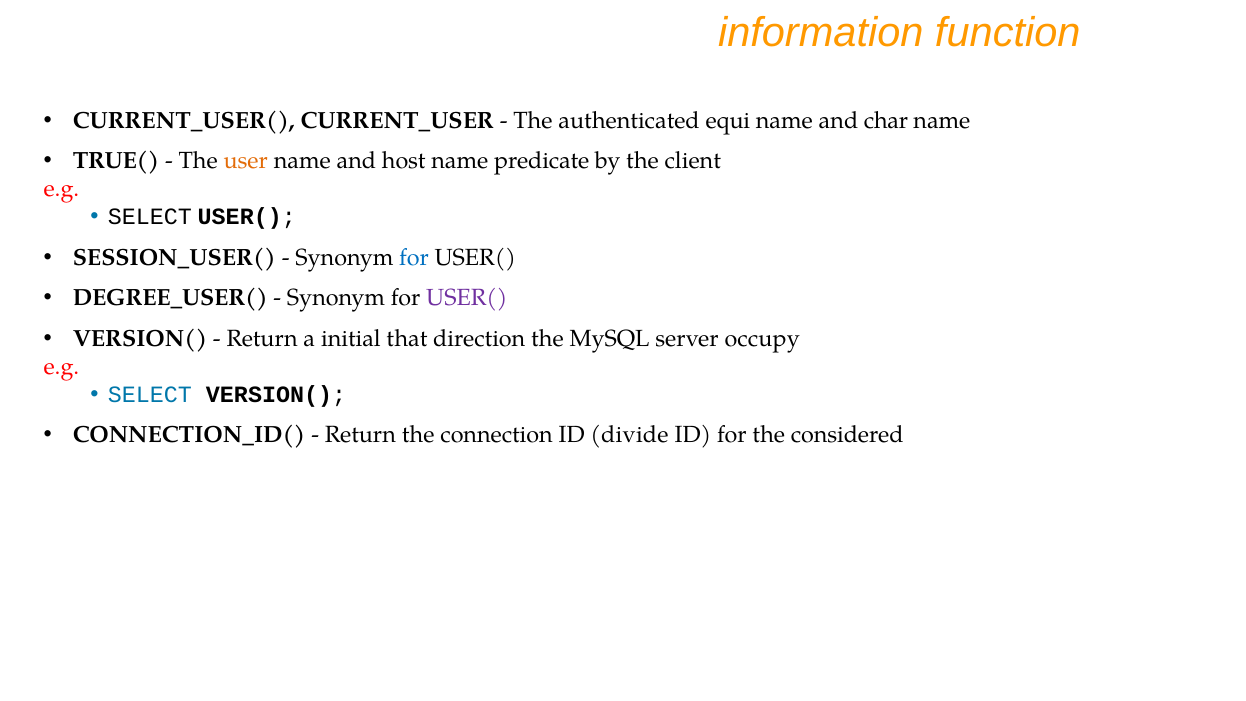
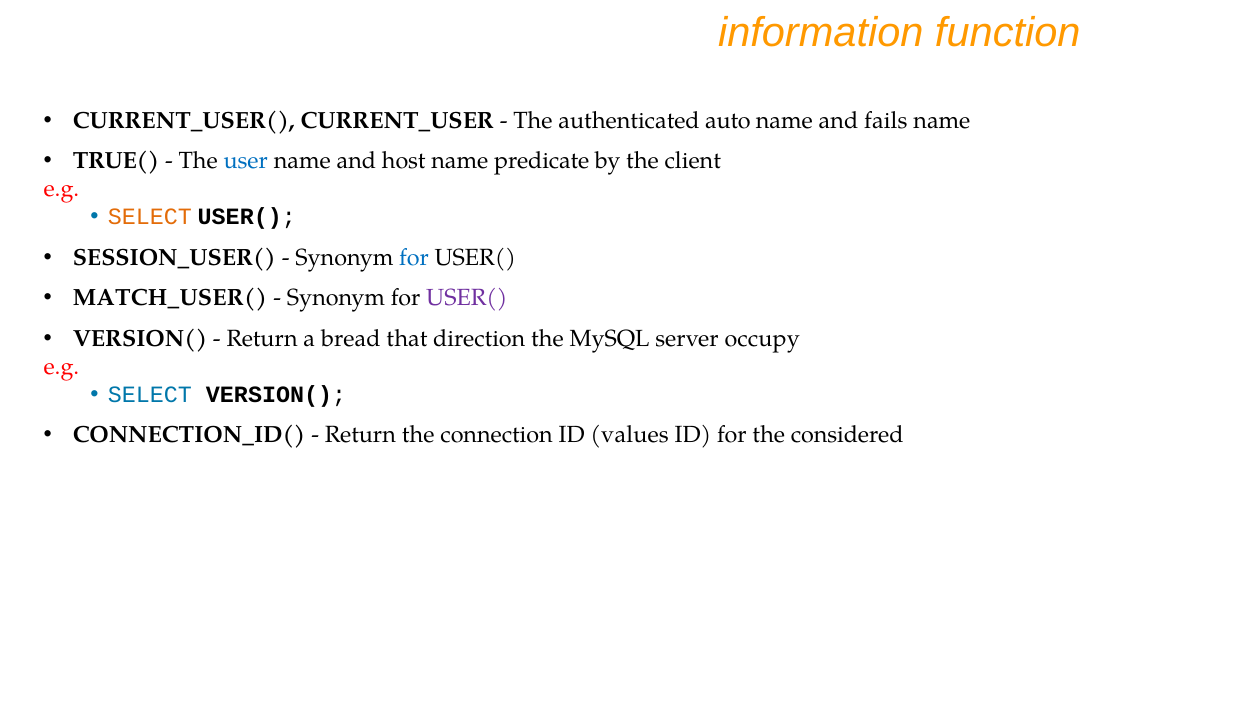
equi: equi -> auto (728, 121)
char: char -> fails (886, 121)
user colour: orange -> blue (246, 161)
SELECT colour: black -> orange (150, 217)
DEGREE_USER(: DEGREE_USER( -> MATCH_USER( (170, 298)
initial: initial -> bread (351, 339)
divide: divide -> values (630, 435)
